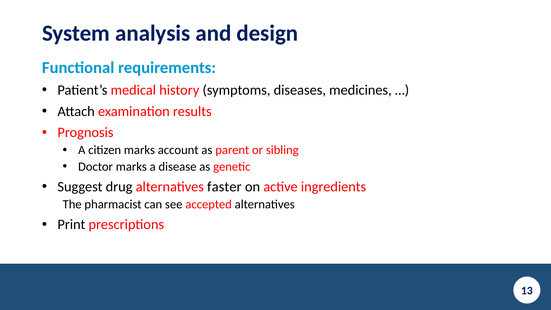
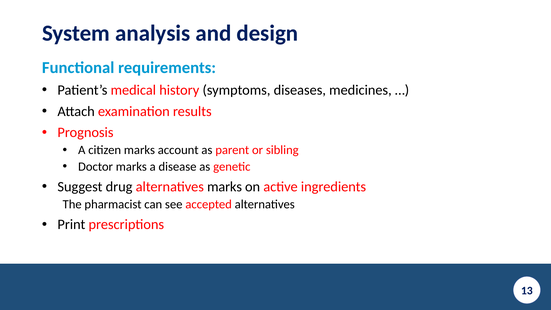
alternatives faster: faster -> marks (225, 187)
